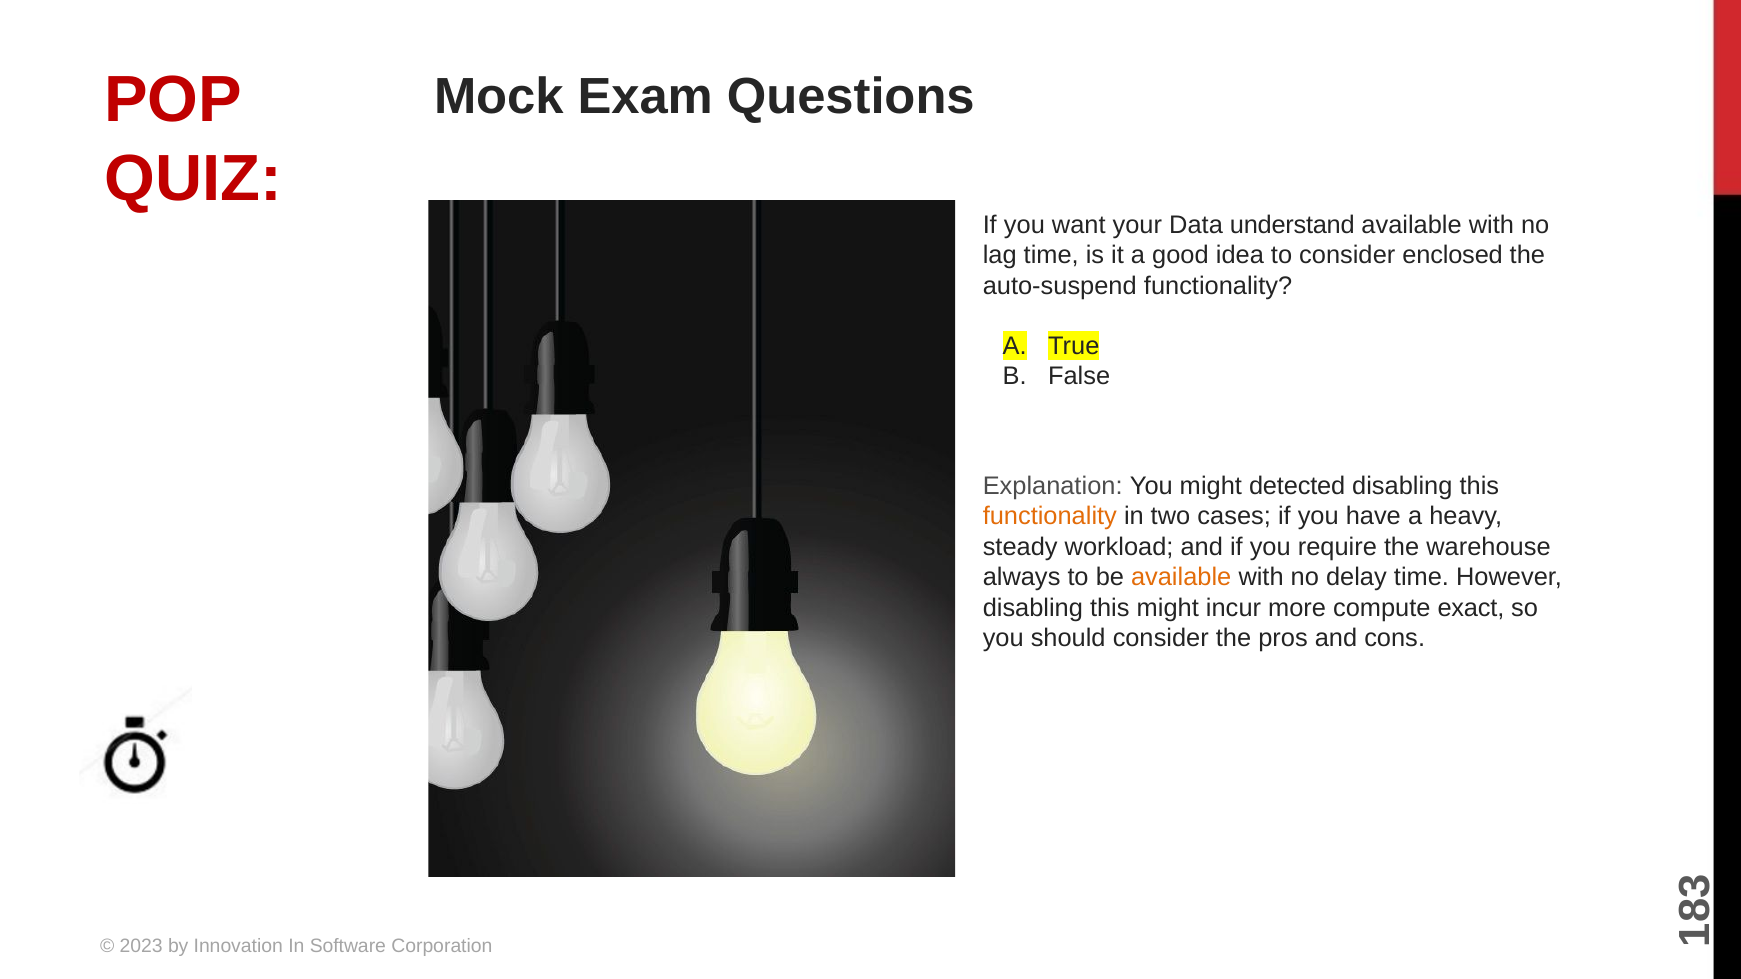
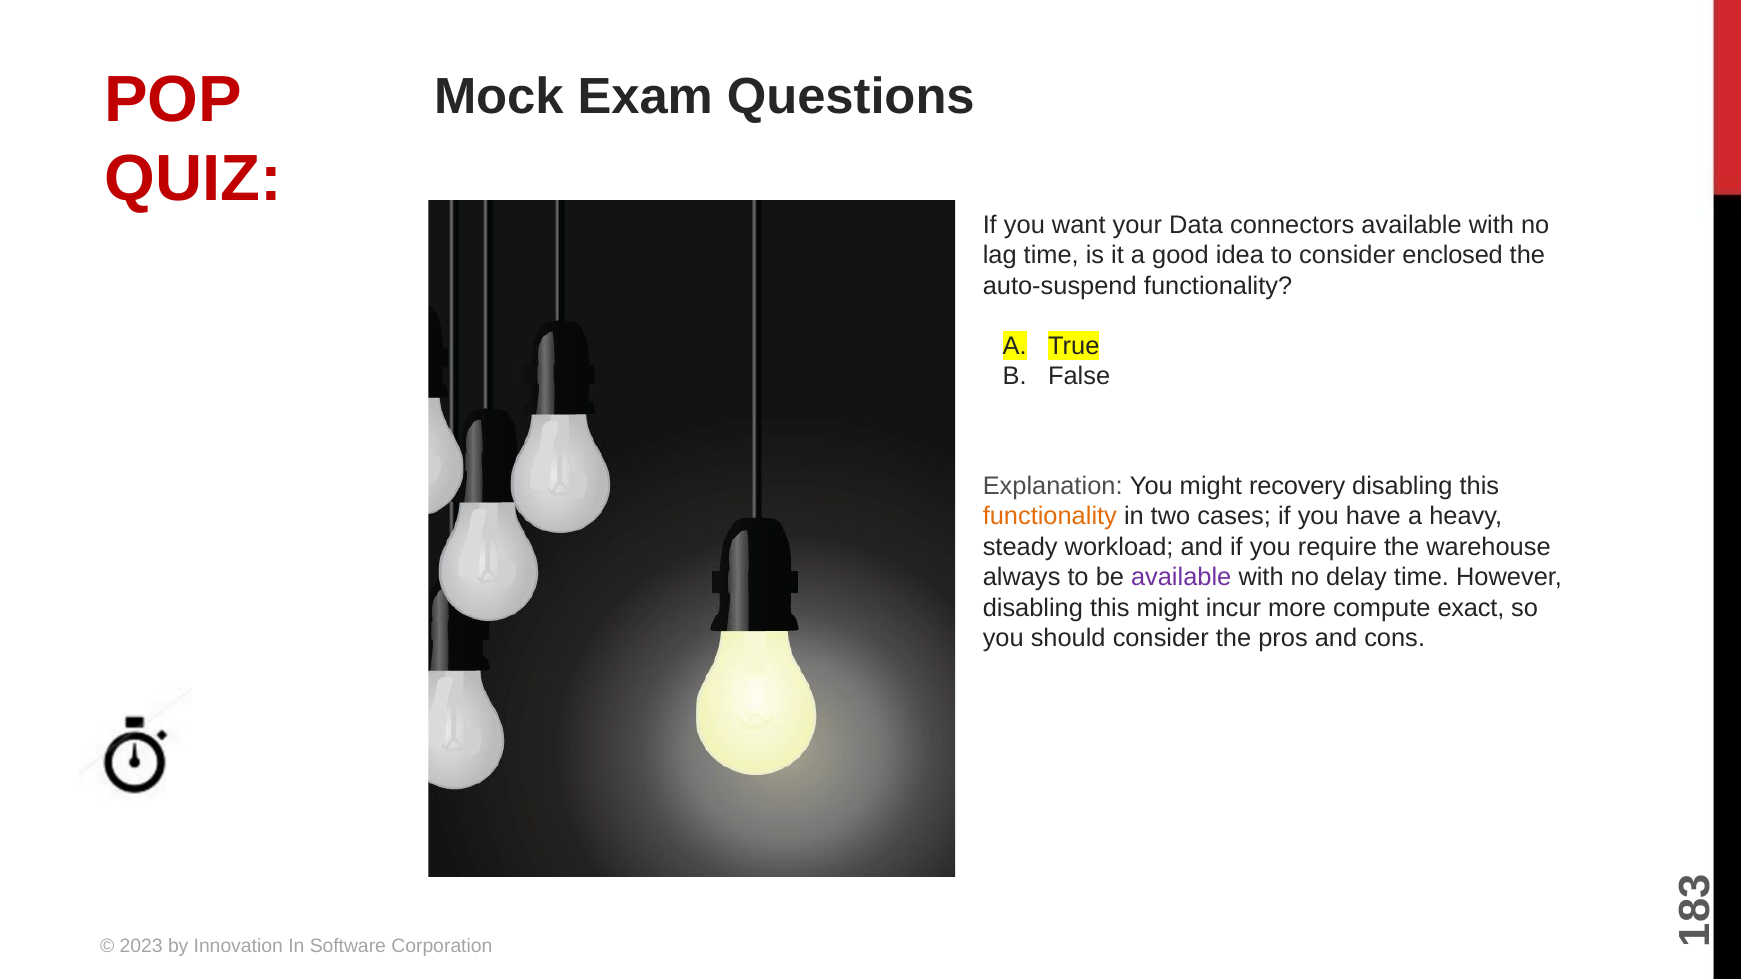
understand: understand -> connectors (1292, 225)
detected: detected -> recovery (1297, 486)
available colour: orange -> purple (1181, 578)
